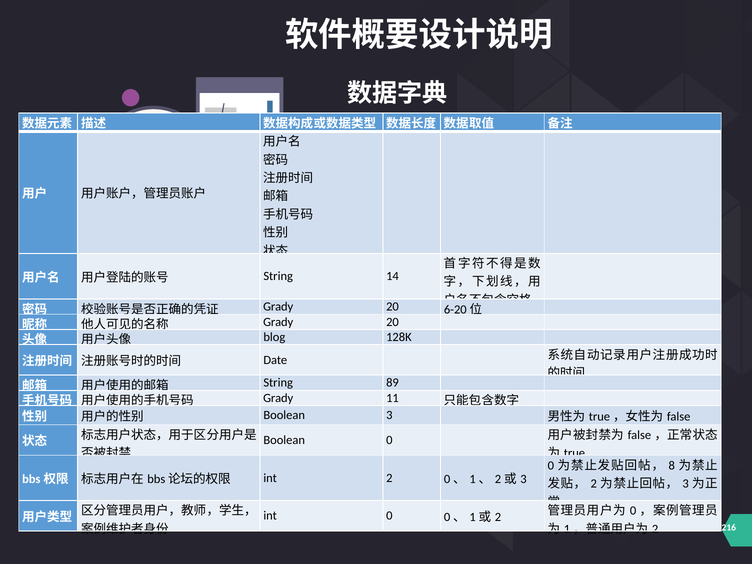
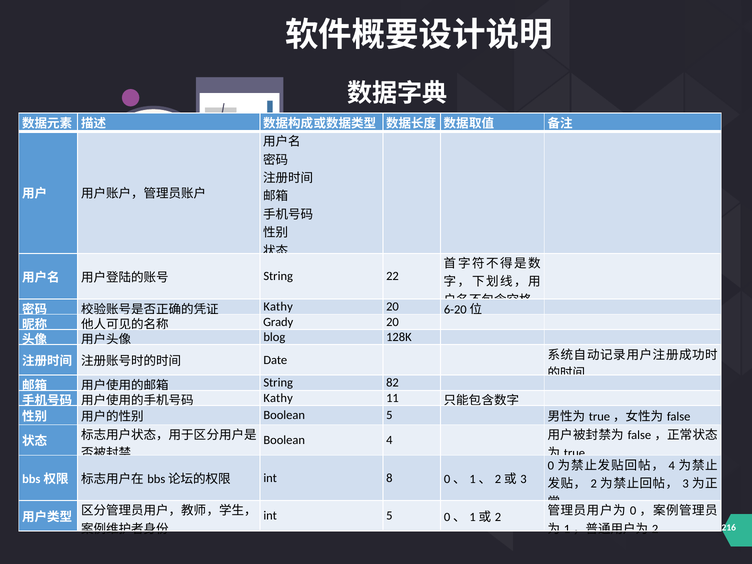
14: 14 -> 22 (393, 276)
Grady: Grady -> Kathy (278, 307)
89: 89 -> 82 (393, 383)
Grady: Grady -> Kathy (278, 398)
Boolean 3: 3 -> 5 (389, 415)
Boolean 0: 0 -> 4 (389, 440)
8: 8 -> 4 (672, 466)
int 2: 2 -> 8 (389, 478)
int 0: 0 -> 5 (389, 516)
